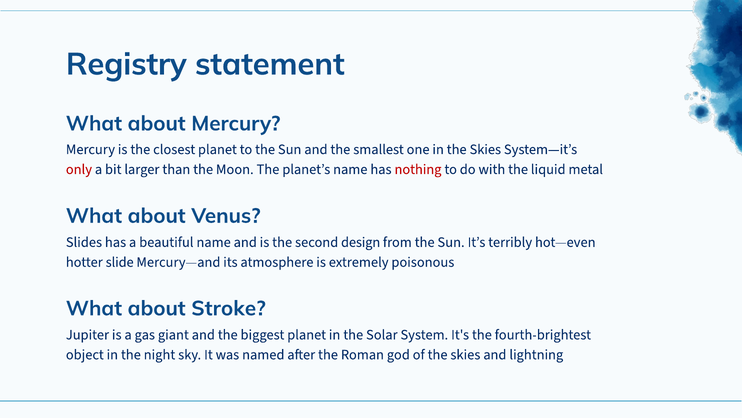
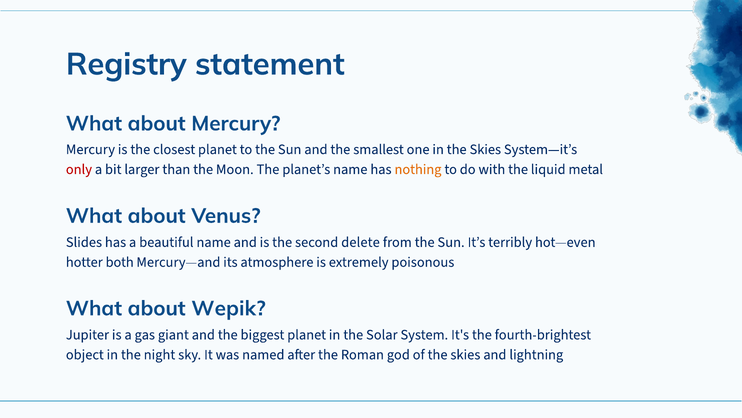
nothing colour: red -> orange (418, 169)
design: design -> delete (361, 242)
slide: slide -> both (120, 262)
Stroke: Stroke -> Wepik (229, 308)
